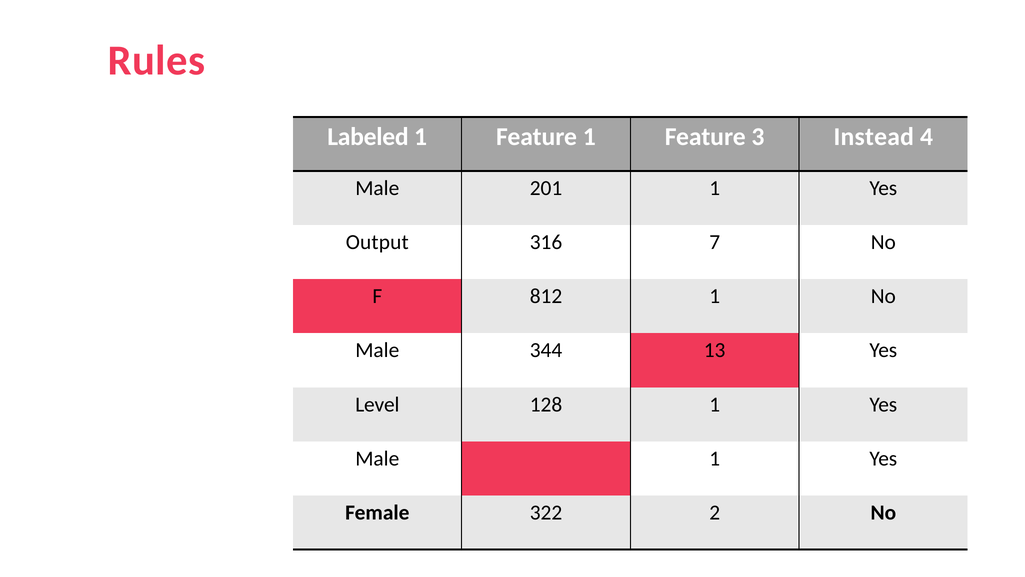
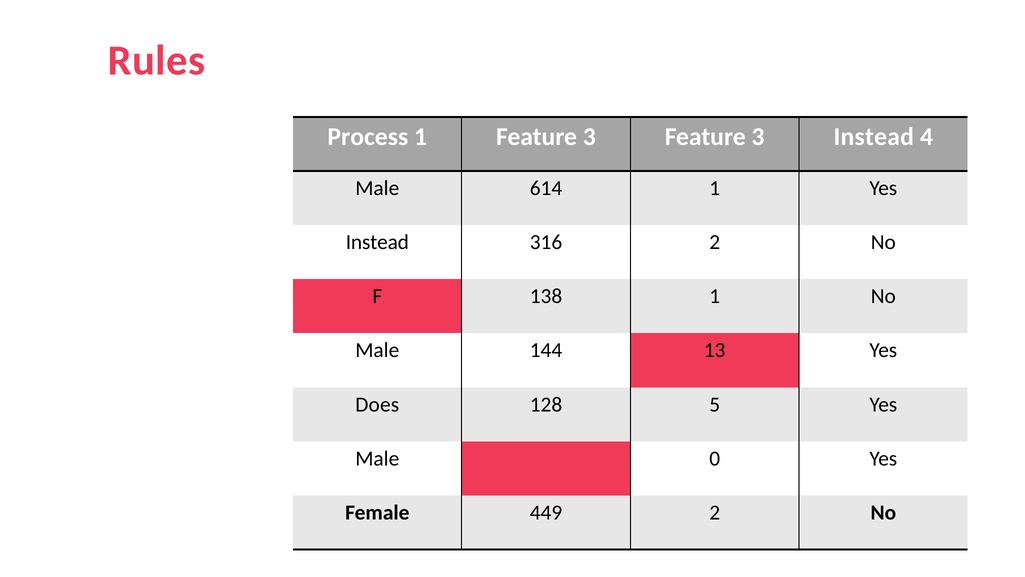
Labeled: Labeled -> Process (368, 137)
1 Feature 1: 1 -> 3 (589, 137)
201: 201 -> 614 (546, 188)
Output: Output -> Instead (377, 242)
316 7: 7 -> 2 (715, 242)
812: 812 -> 138 (546, 296)
344: 344 -> 144 (546, 350)
Level: Level -> Does (377, 404)
128 1: 1 -> 5 (715, 404)
Male 1: 1 -> 0 (715, 458)
322: 322 -> 449 (546, 512)
